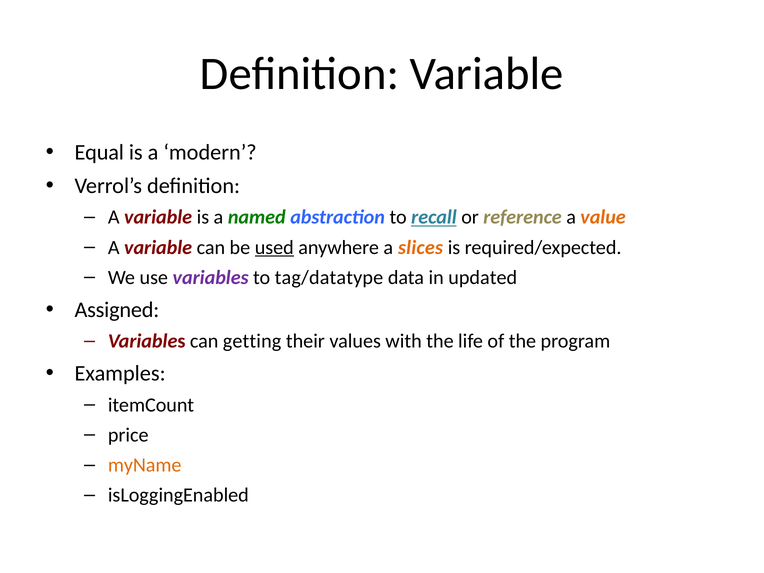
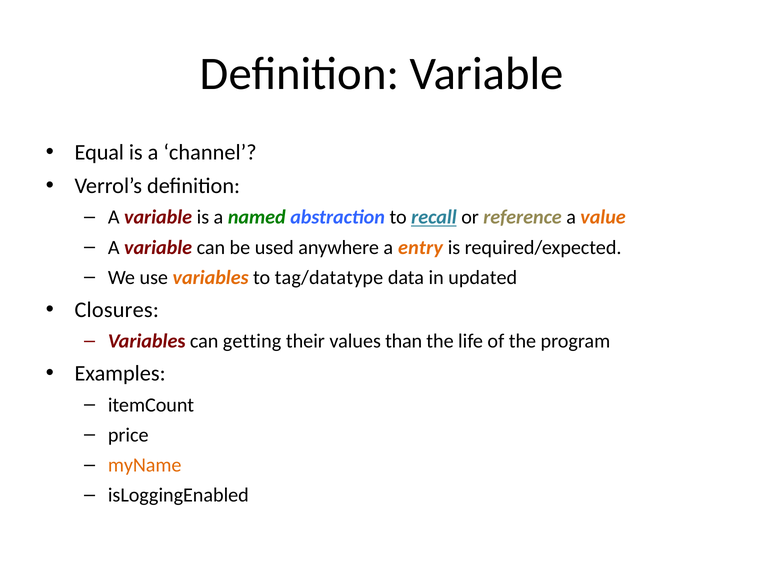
modern: modern -> channel (210, 152)
used underline: present -> none (274, 247)
slices: slices -> entry (420, 247)
variables colour: purple -> orange (211, 278)
Assigned: Assigned -> Closures (117, 310)
with: with -> than (404, 341)
